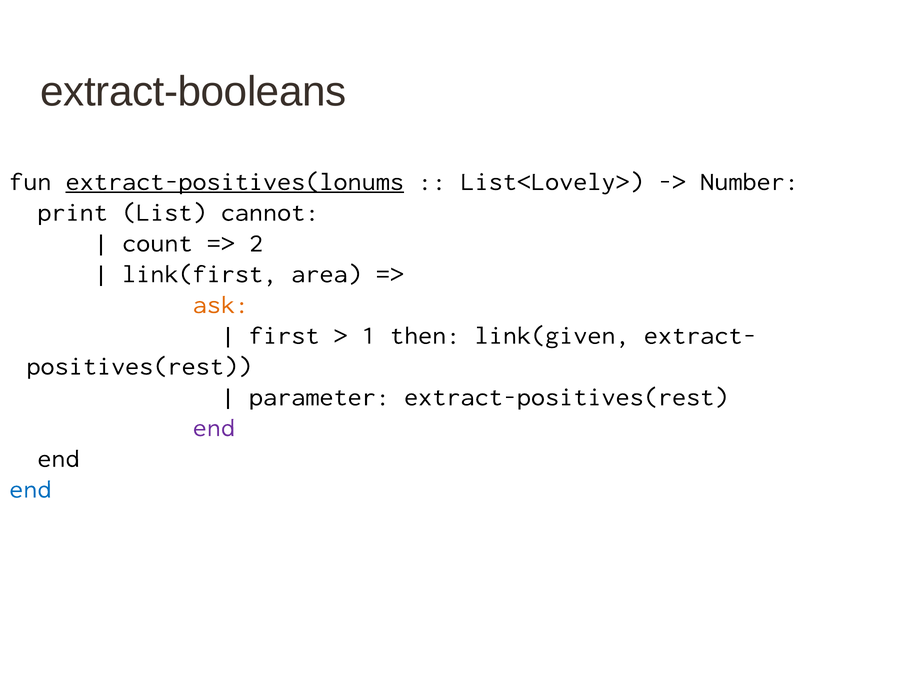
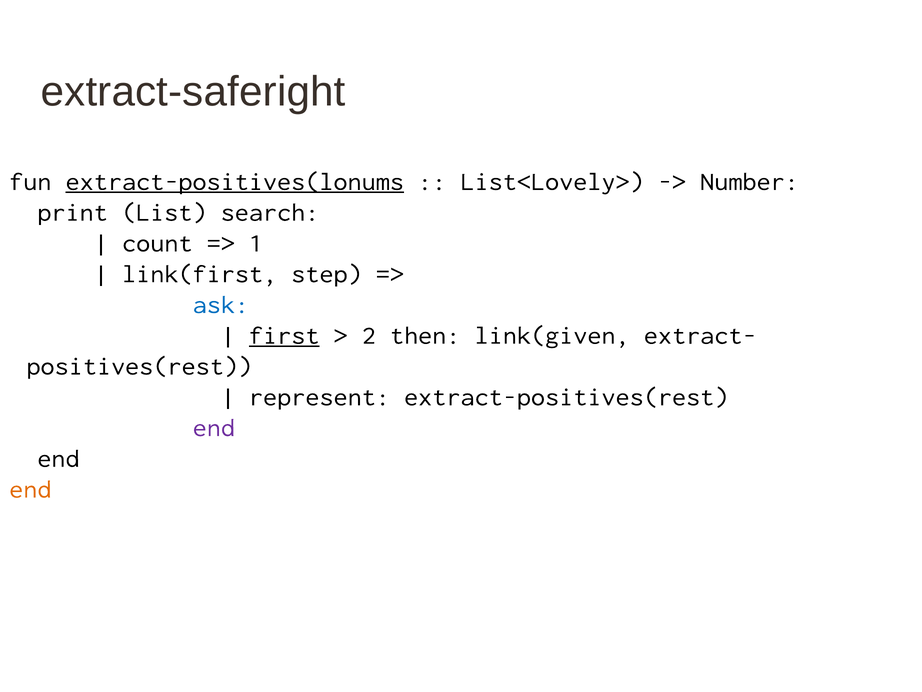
extract-booleans: extract-booleans -> extract-saferight (193, 92)
cannot: cannot -> search (270, 212)
2: 2 -> 1 (256, 243)
area: area -> step (327, 274)
ask colour: orange -> blue (221, 304)
first underline: none -> present (284, 335)
1: 1 -> 2 (369, 335)
parameter: parameter -> represent (319, 397)
end colour: blue -> orange (30, 489)
